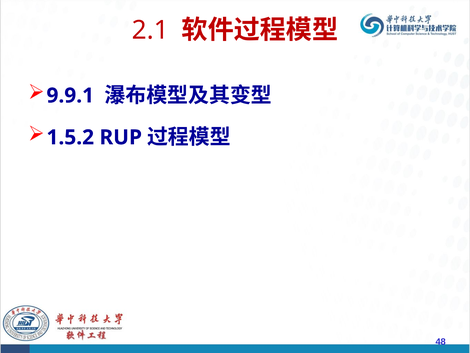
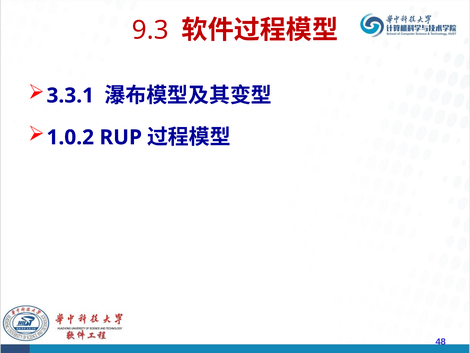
2.1: 2.1 -> 9.3 (150, 30)
9.9.1: 9.9.1 -> 3.3.1 (70, 95)
1.5.2: 1.5.2 -> 1.0.2 (70, 137)
